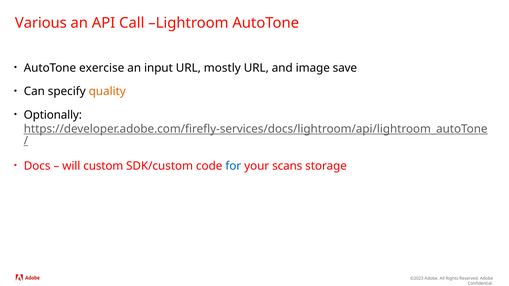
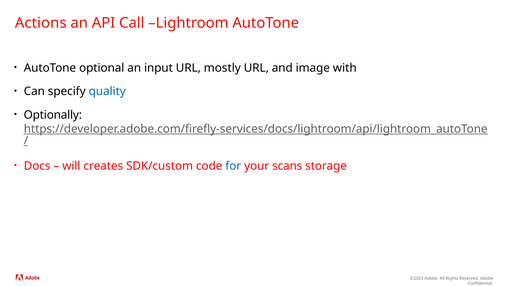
Various: Various -> Actions (41, 23)
exercise: exercise -> optional (102, 68)
save: save -> with (345, 68)
quality colour: orange -> blue (107, 91)
custom: custom -> creates (103, 166)
